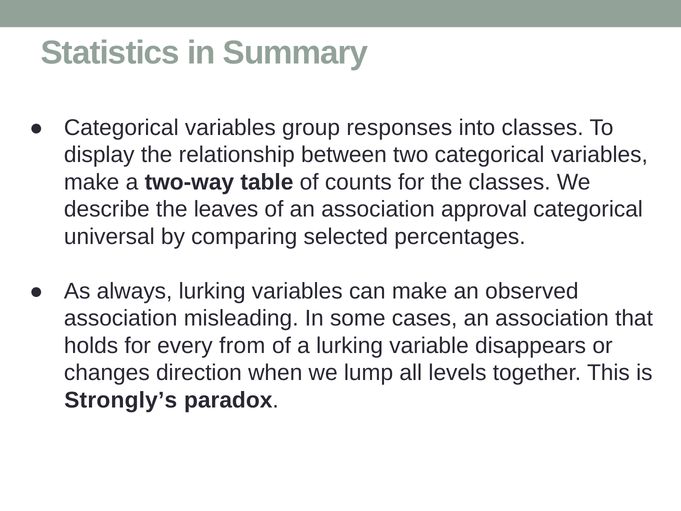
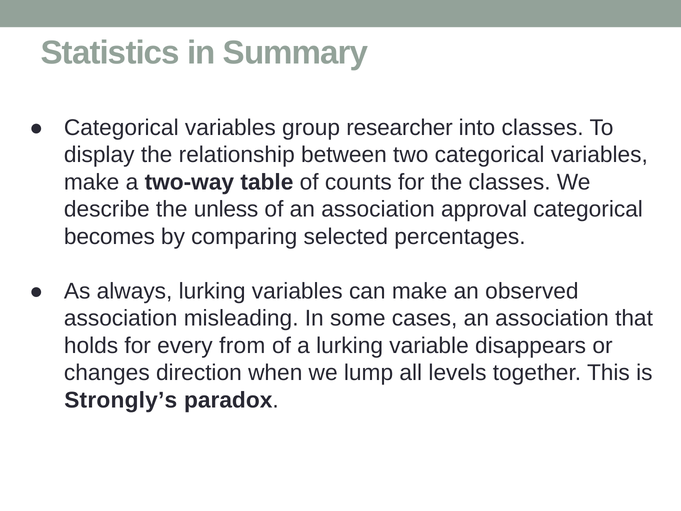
responses: responses -> researcher (400, 127)
leaves: leaves -> unless (226, 209)
universal: universal -> becomes (109, 236)
